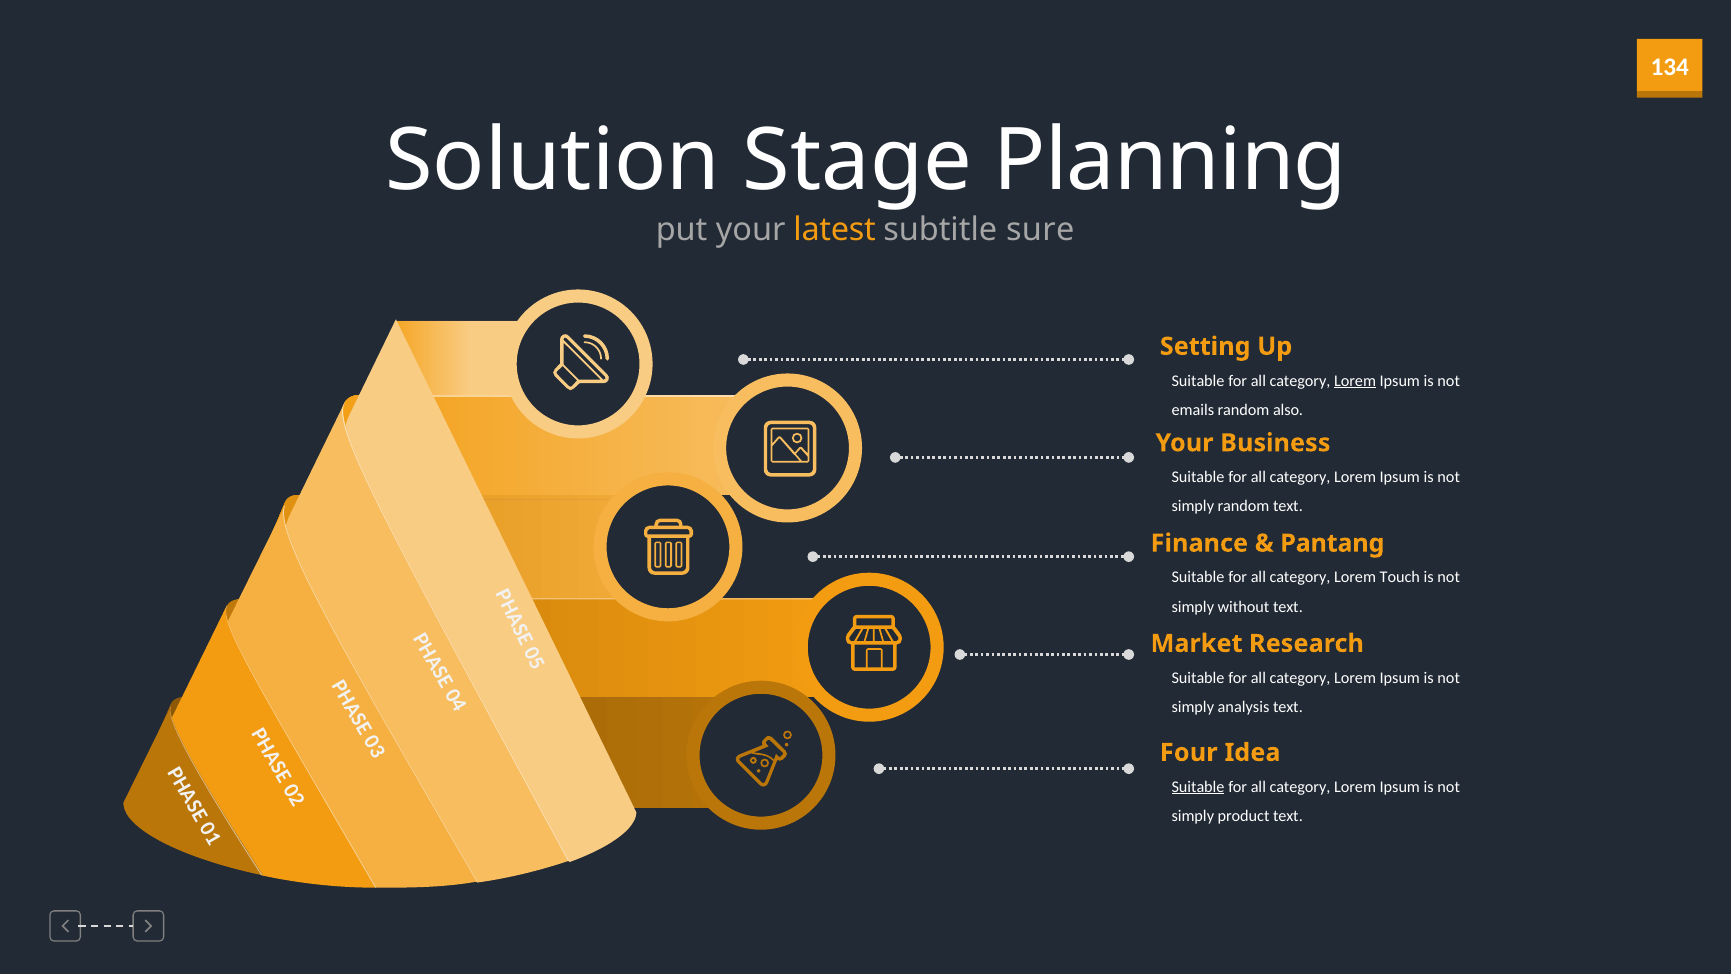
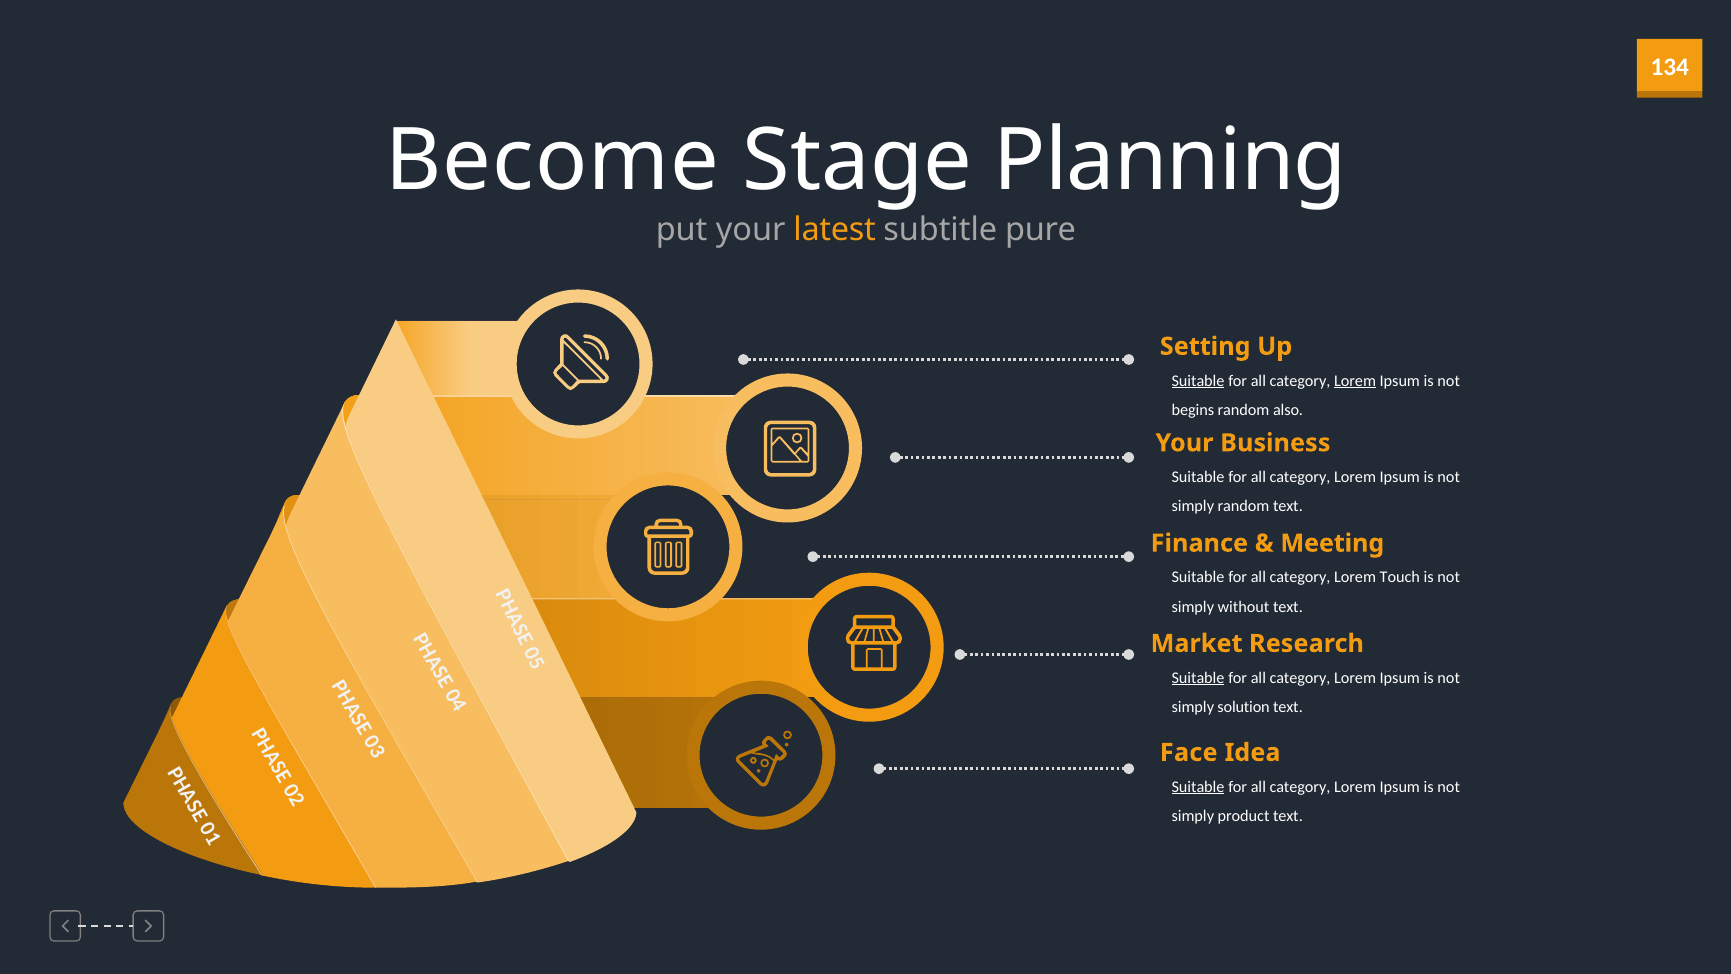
Solution: Solution -> Become (552, 161)
sure: sure -> pure (1041, 229)
Suitable underline: none -> present (1198, 381)
emails: emails -> begins (1193, 410)
Pantang: Pantang -> Meeting (1332, 543)
Suitable underline: none -> present (1198, 678)
analysis: analysis -> solution (1244, 707)
Four: Four -> Face (1189, 752)
